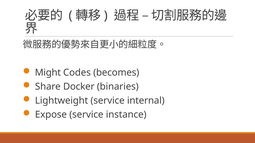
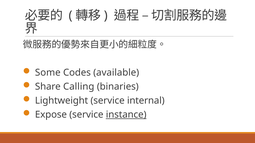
Might: Might -> Some (48, 73)
becomes: becomes -> available (116, 73)
Docker: Docker -> Calling (79, 87)
instance underline: none -> present (126, 115)
